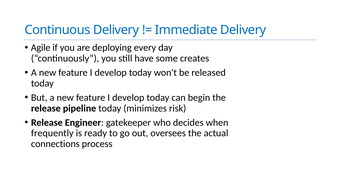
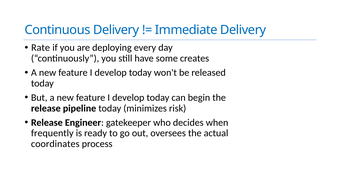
Agile: Agile -> Rate (41, 48)
connections: connections -> coordinates (55, 144)
